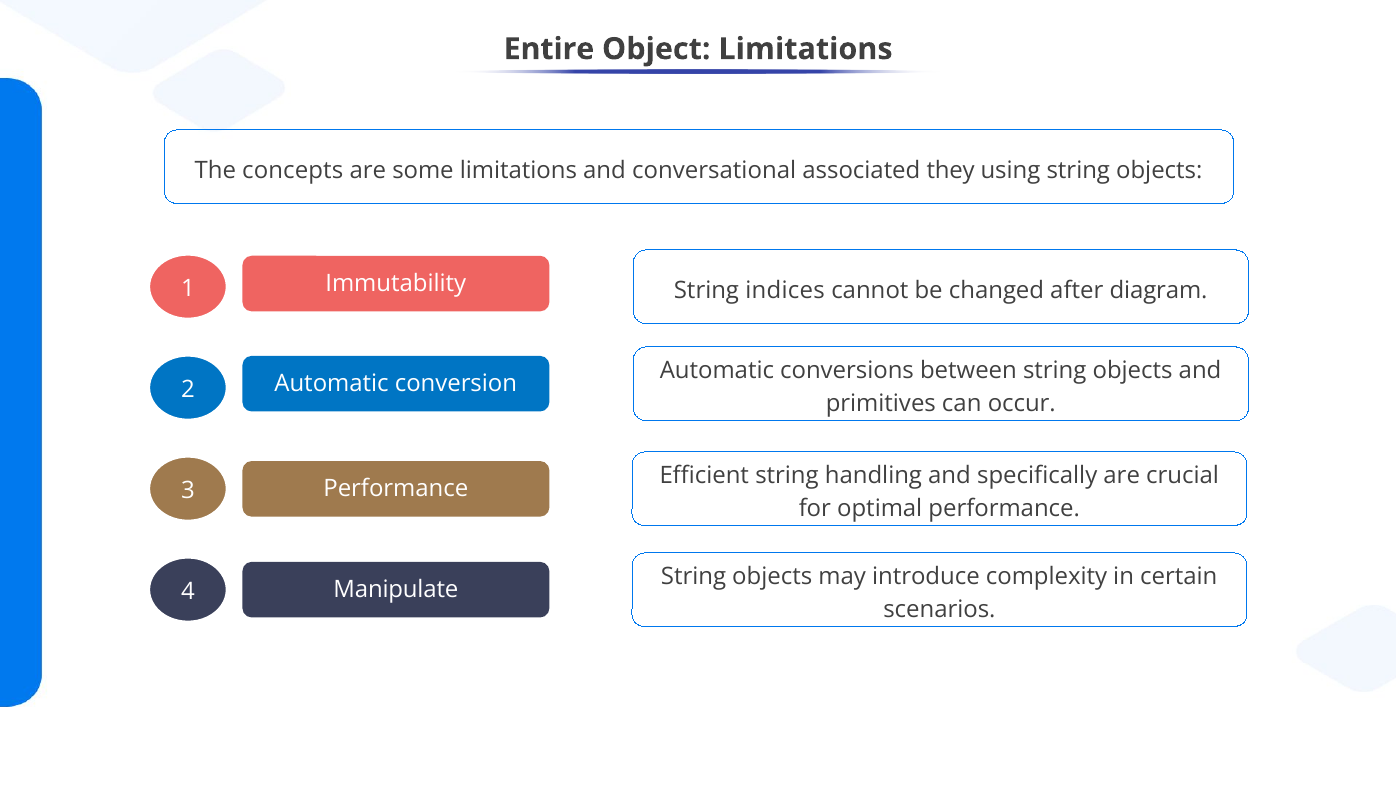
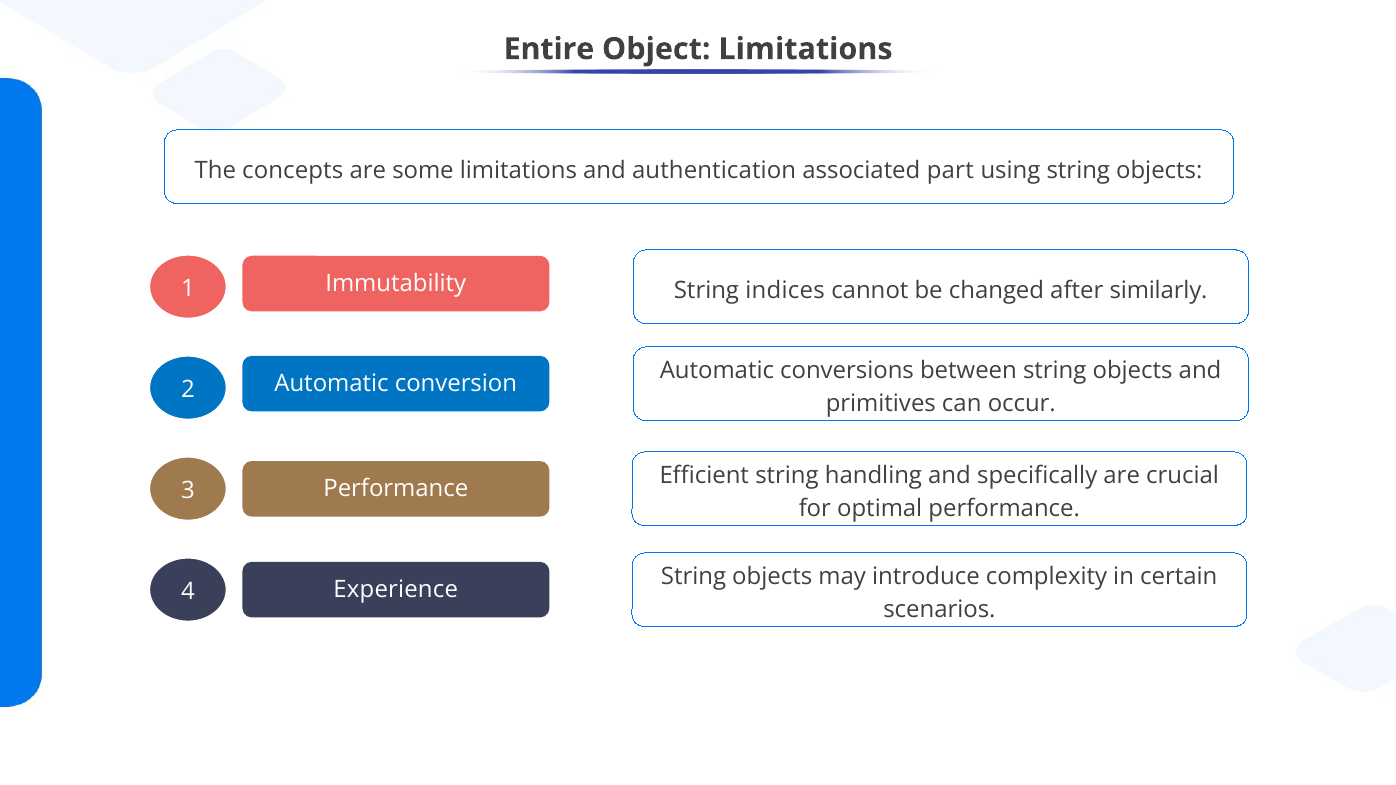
conversational: conversational -> authentication (714, 170)
they: they -> part (950, 170)
diagram: diagram -> similarly (1159, 291)
Manipulate: Manipulate -> Experience (396, 590)
